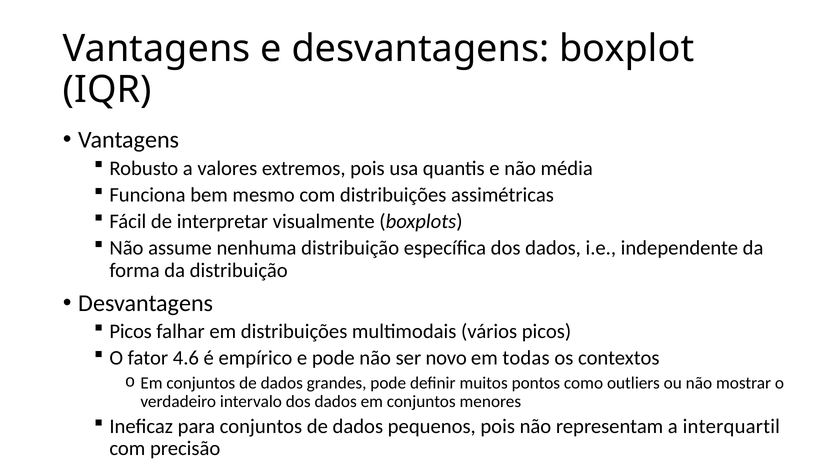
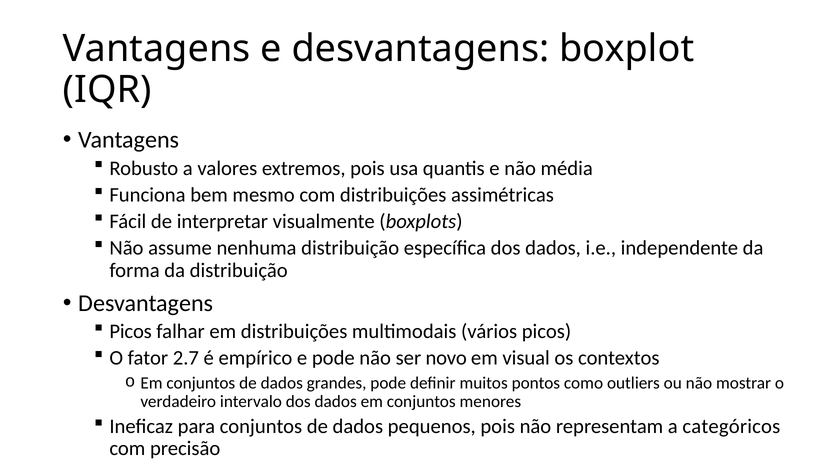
4.6: 4.6 -> 2.7 (186, 358)
todas: todas -> visual (526, 358)
interquartil: interquartil -> categóricos (731, 426)
